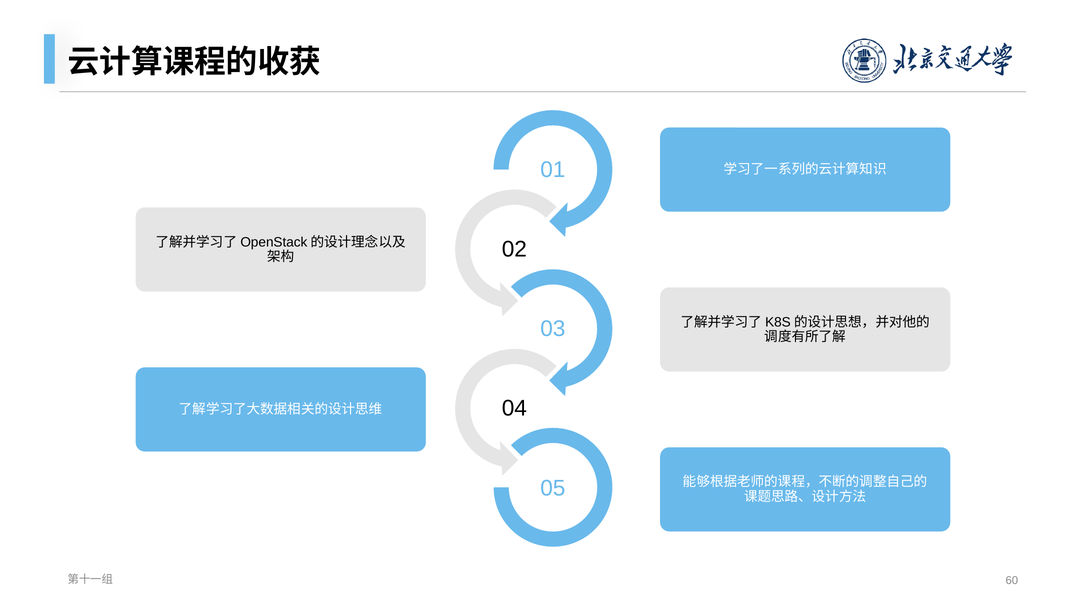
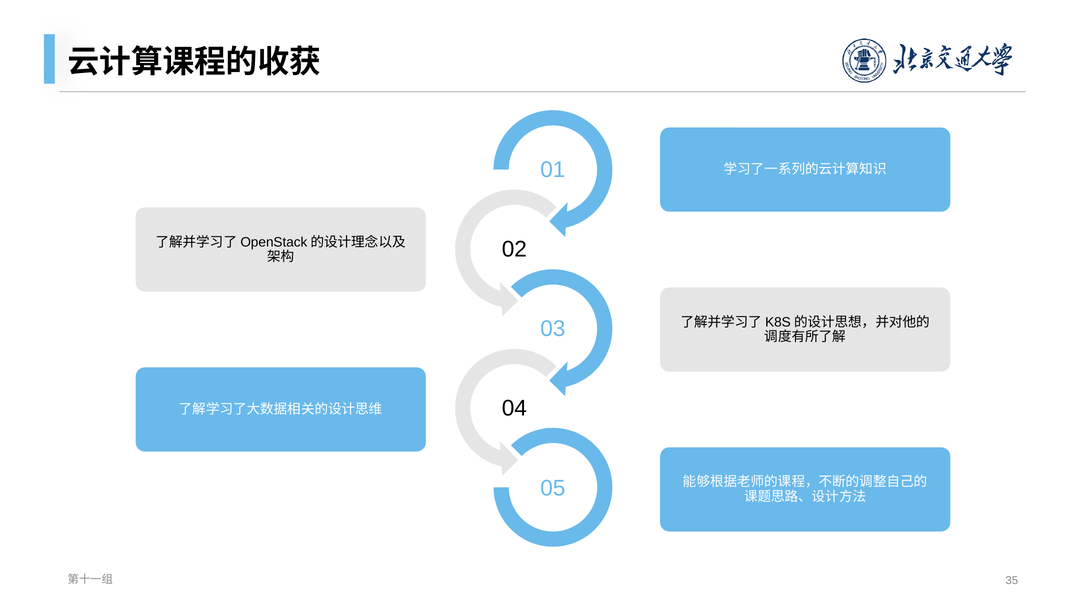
60: 60 -> 35 (1012, 581)
